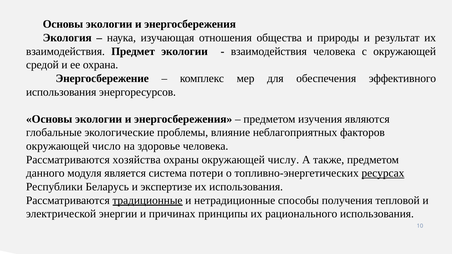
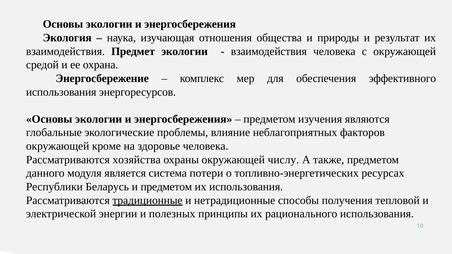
число: число -> кроме (106, 146)
ресурсах underline: present -> none (383, 173)
и экспертизе: экспертизе -> предметом (166, 187)
причинах: причинах -> полезных (172, 214)
